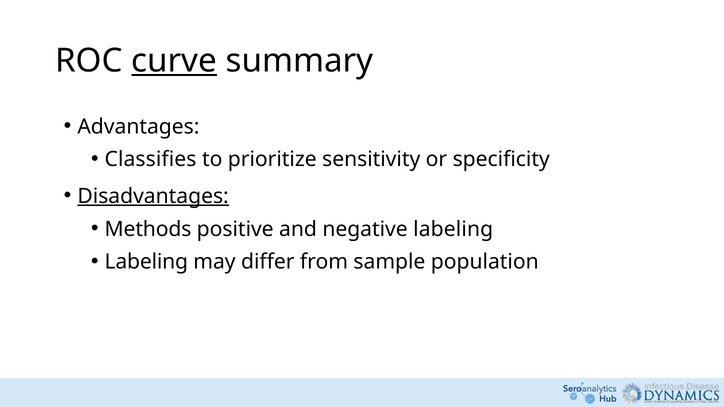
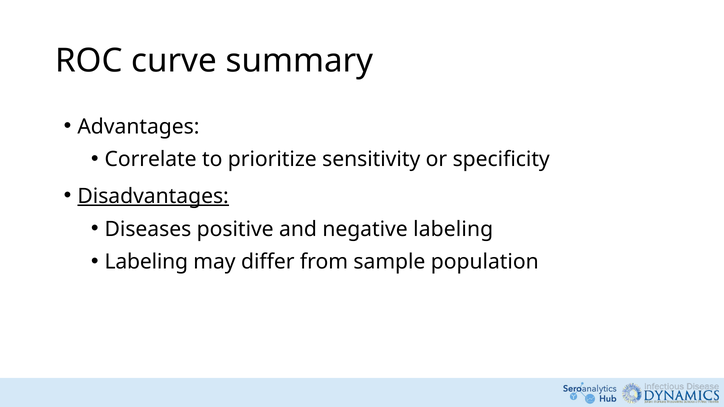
curve underline: present -> none (174, 61)
Classifies: Classifies -> Correlate (151, 160)
Methods: Methods -> Diseases (148, 229)
